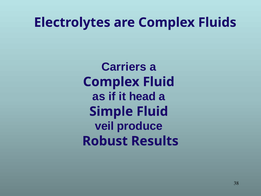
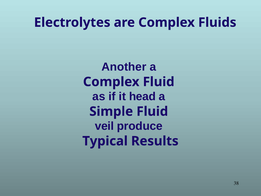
Carriers: Carriers -> Another (124, 67)
Robust: Robust -> Typical (105, 141)
